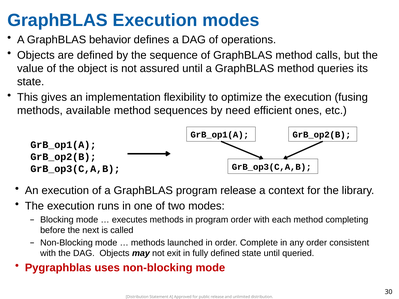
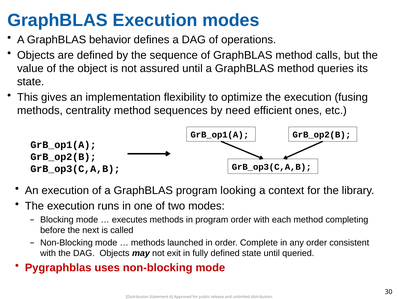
available: available -> centrality (88, 111)
program release: release -> looking (238, 191)
